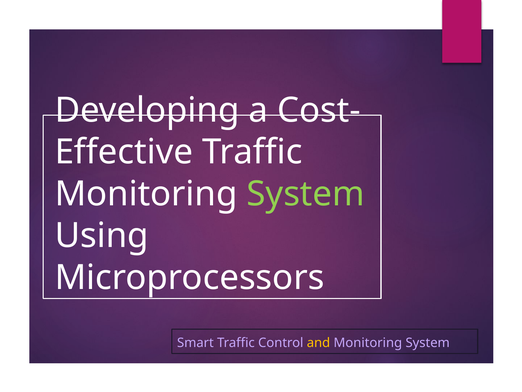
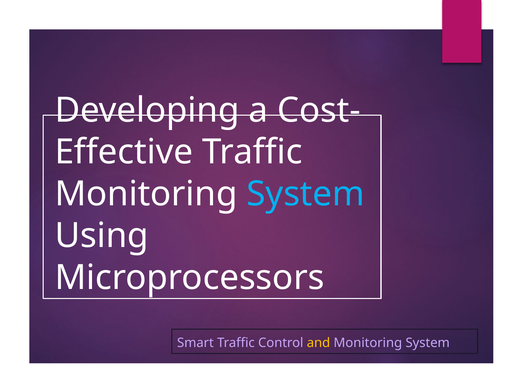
System colour: light green -> light blue (306, 194)
